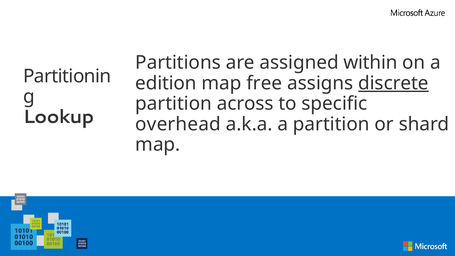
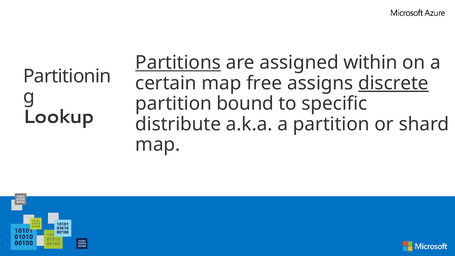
Partitions underline: none -> present (178, 63)
edition: edition -> certain (166, 83)
across: across -> bound (245, 104)
overhead: overhead -> distribute (178, 124)
